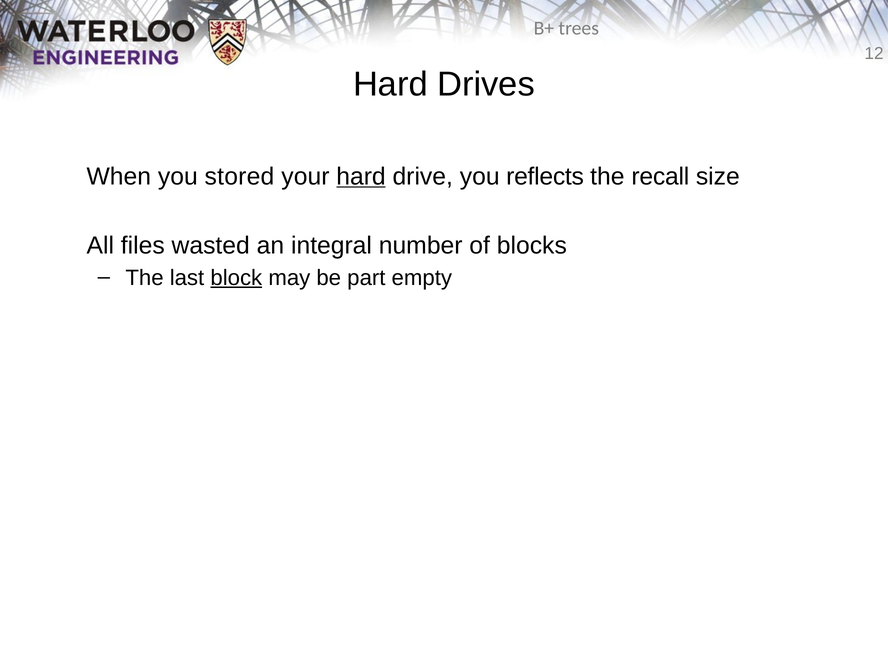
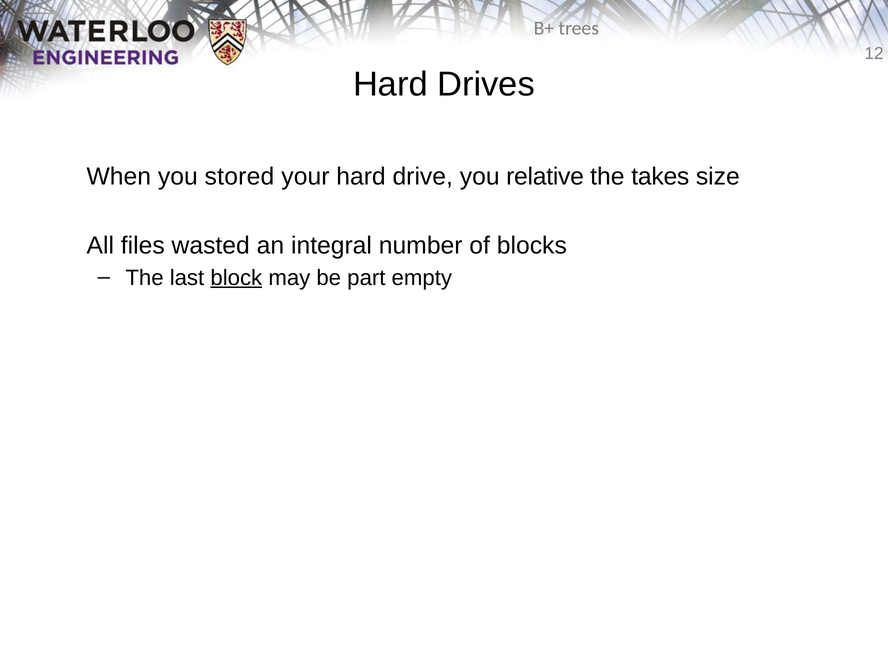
hard underline: present -> none (361, 176)
reflects: reflects -> relative (545, 176)
recall: recall -> takes (660, 176)
